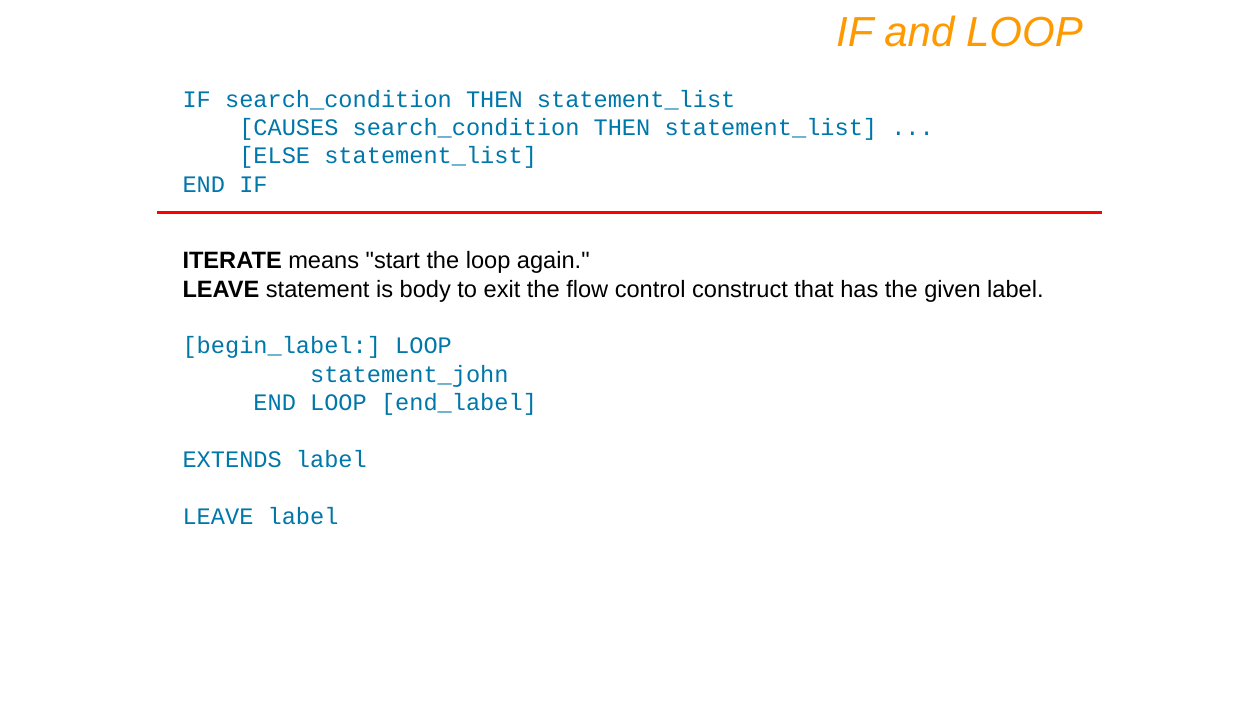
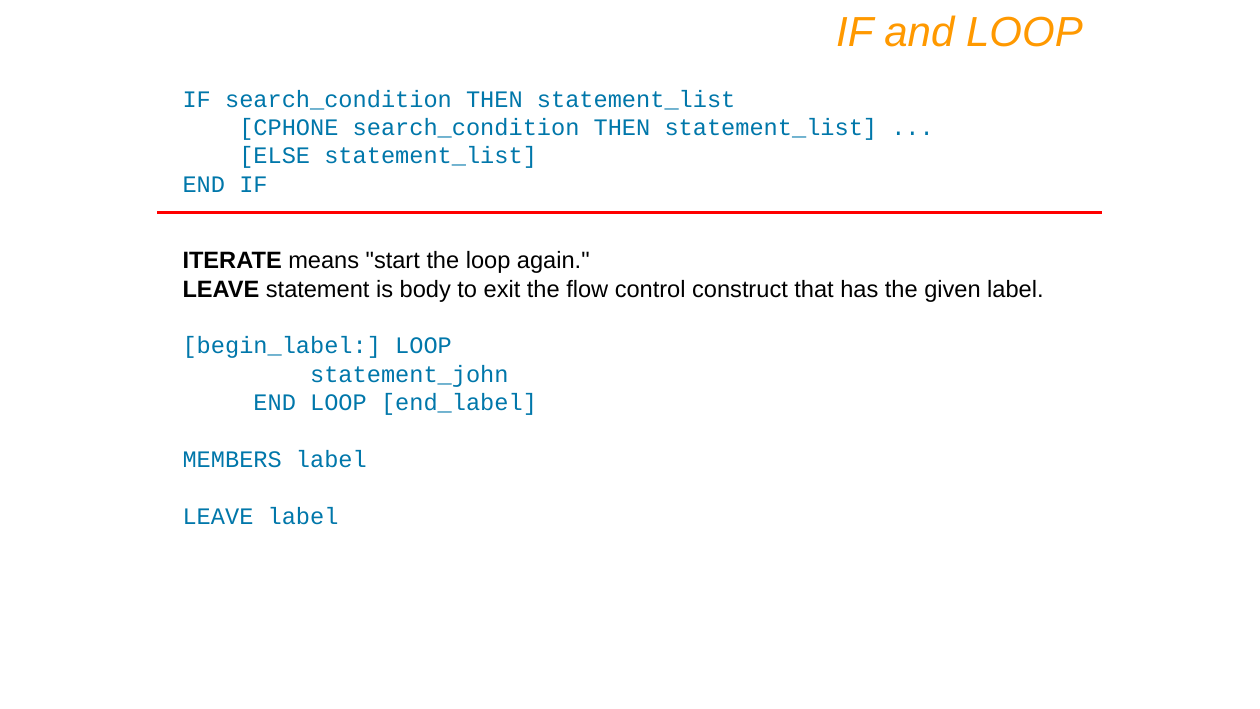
CAUSES: CAUSES -> CPHONE (289, 128)
EXTENDS: EXTENDS -> MEMBERS (232, 459)
